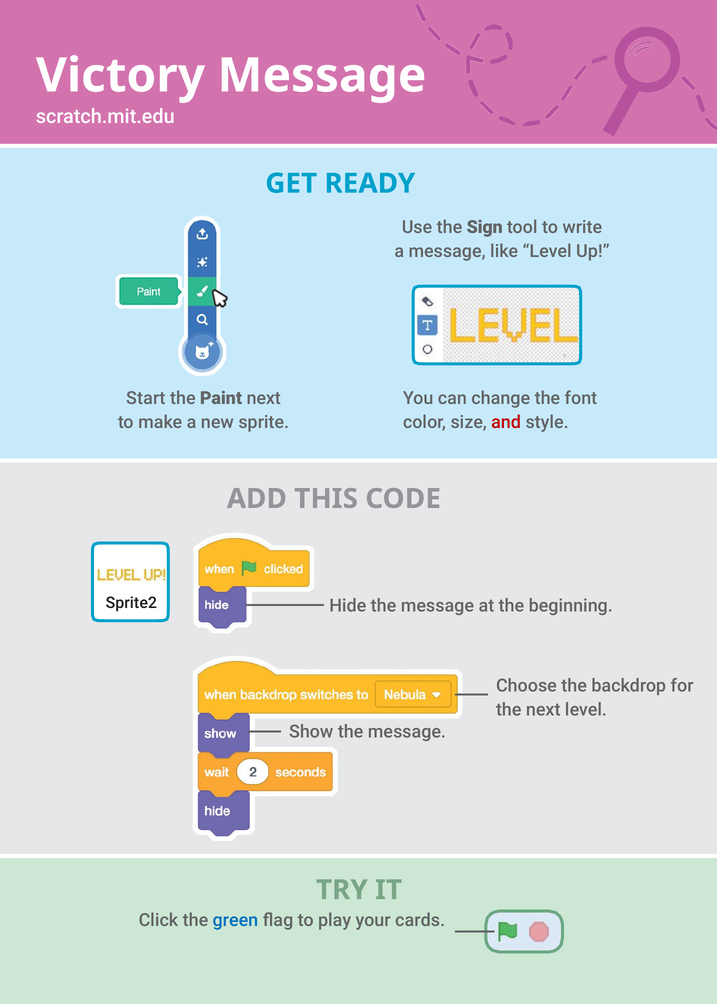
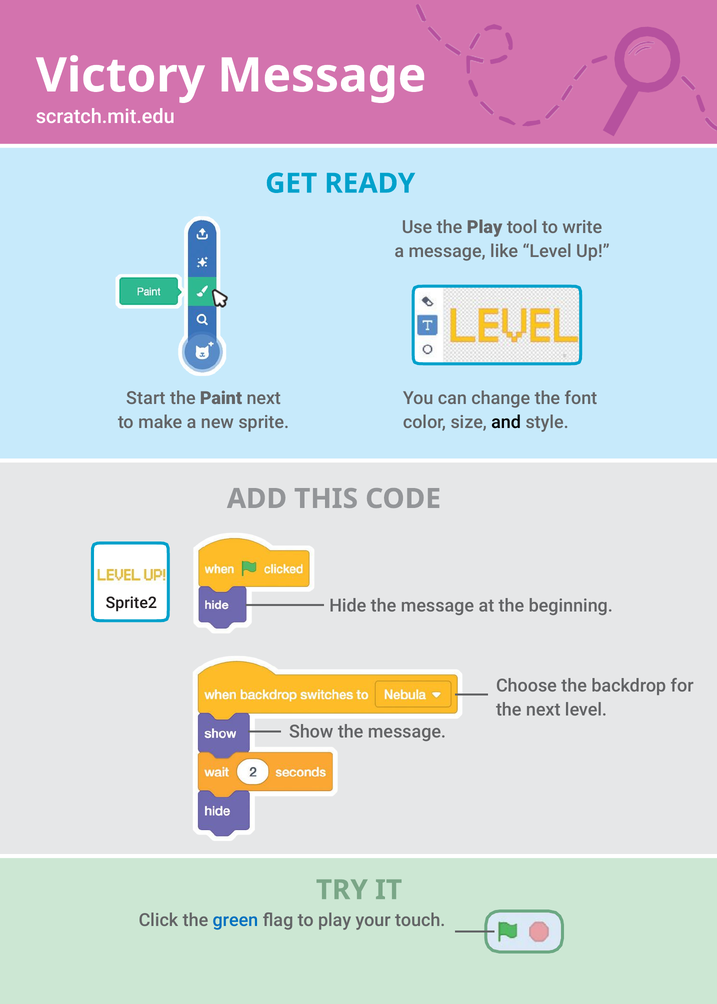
the Sign: Sign -> Play (485, 227)
and colour: red -> black (506, 422)
cards: cards -> touch (420, 920)
